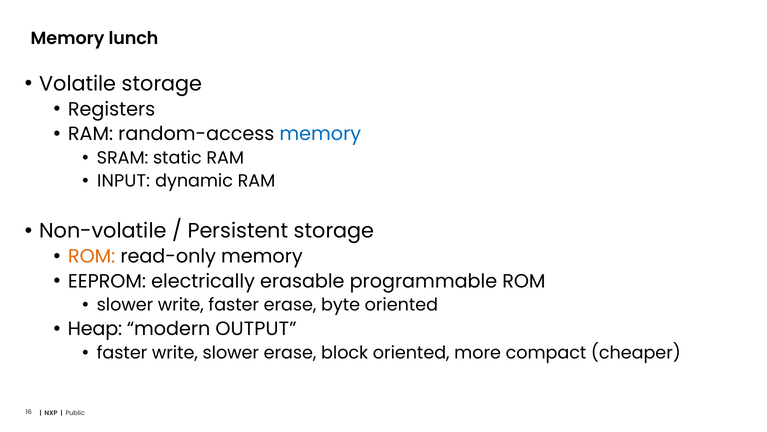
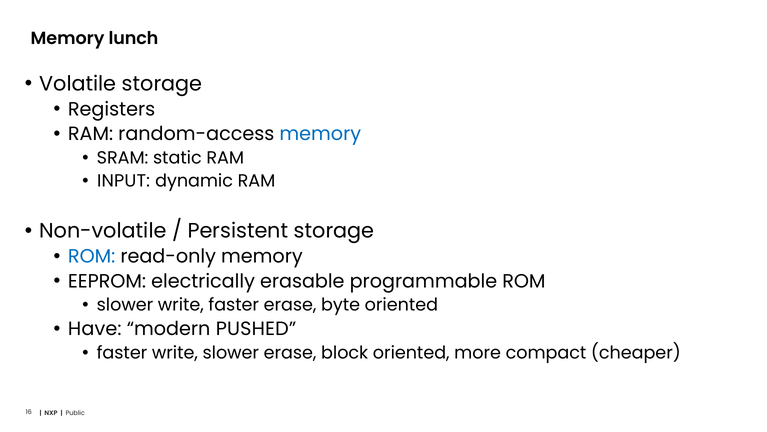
ROM colour: orange -> blue (92, 256)
Heap: Heap -> Have (95, 329)
OUTPUT: OUTPUT -> PUSHED (256, 329)
